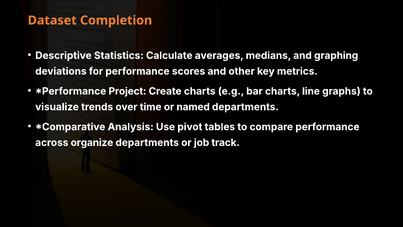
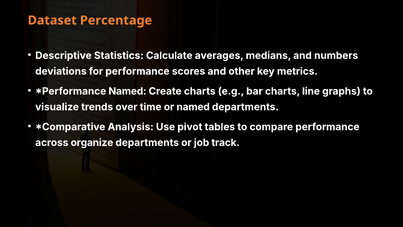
Completion: Completion -> Percentage (116, 20)
graphing: graphing -> numbers (336, 55)
Project: Project -> Named (127, 91)
